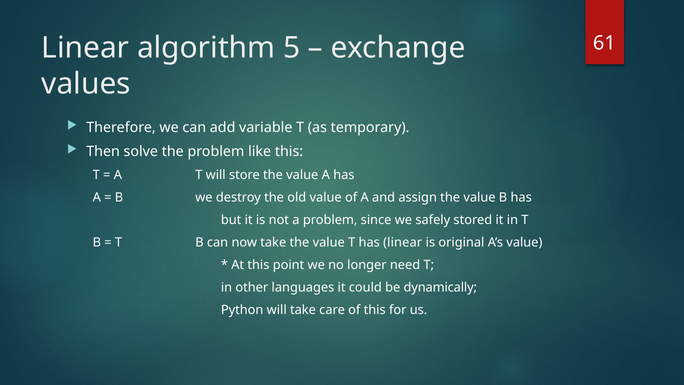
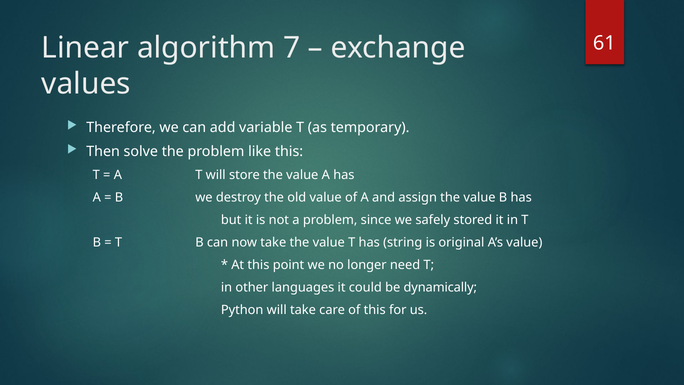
5: 5 -> 7 (292, 48)
has linear: linear -> string (403, 242)
